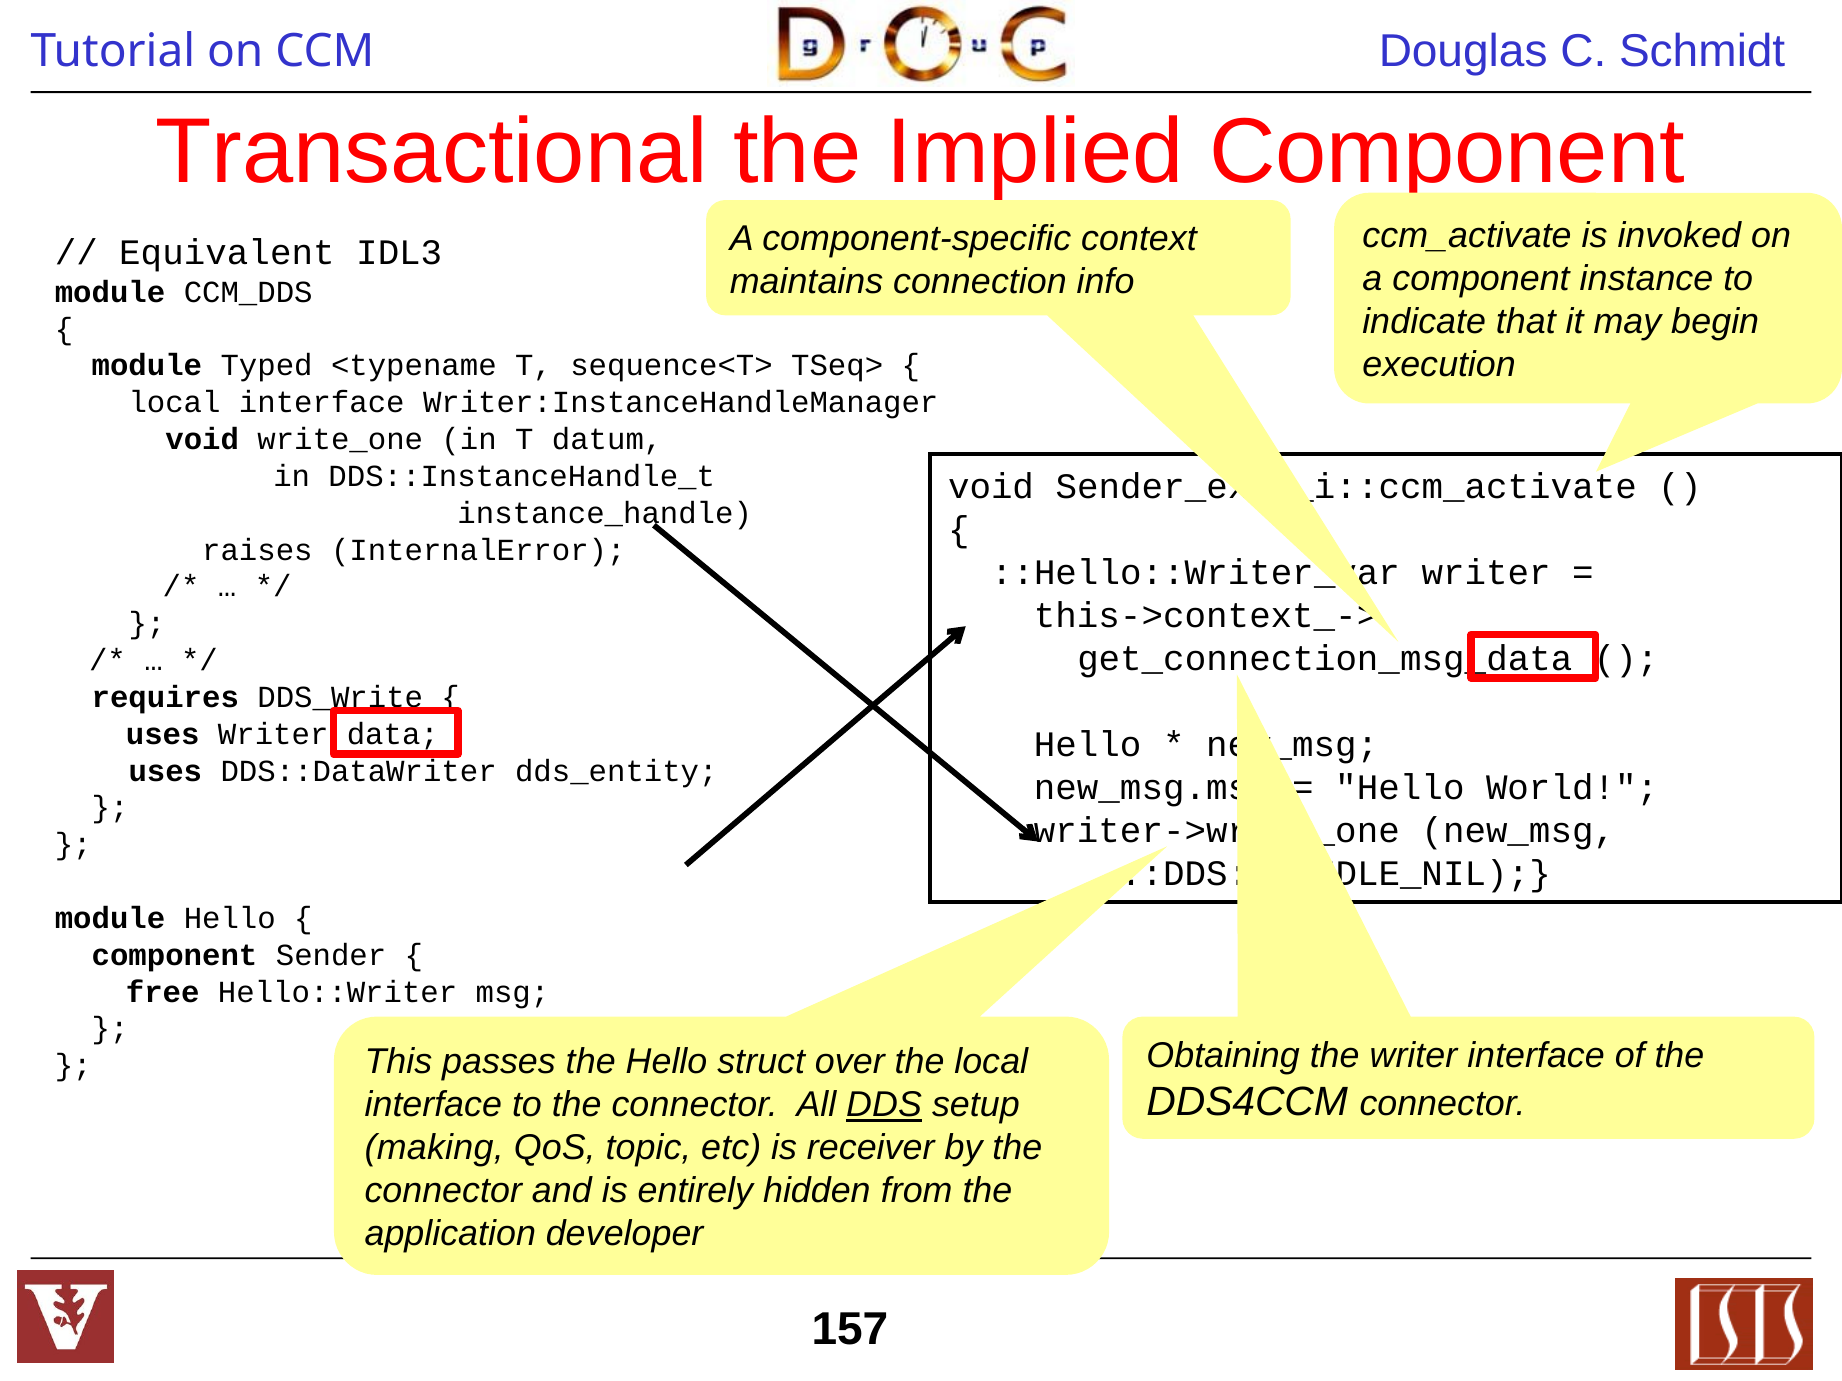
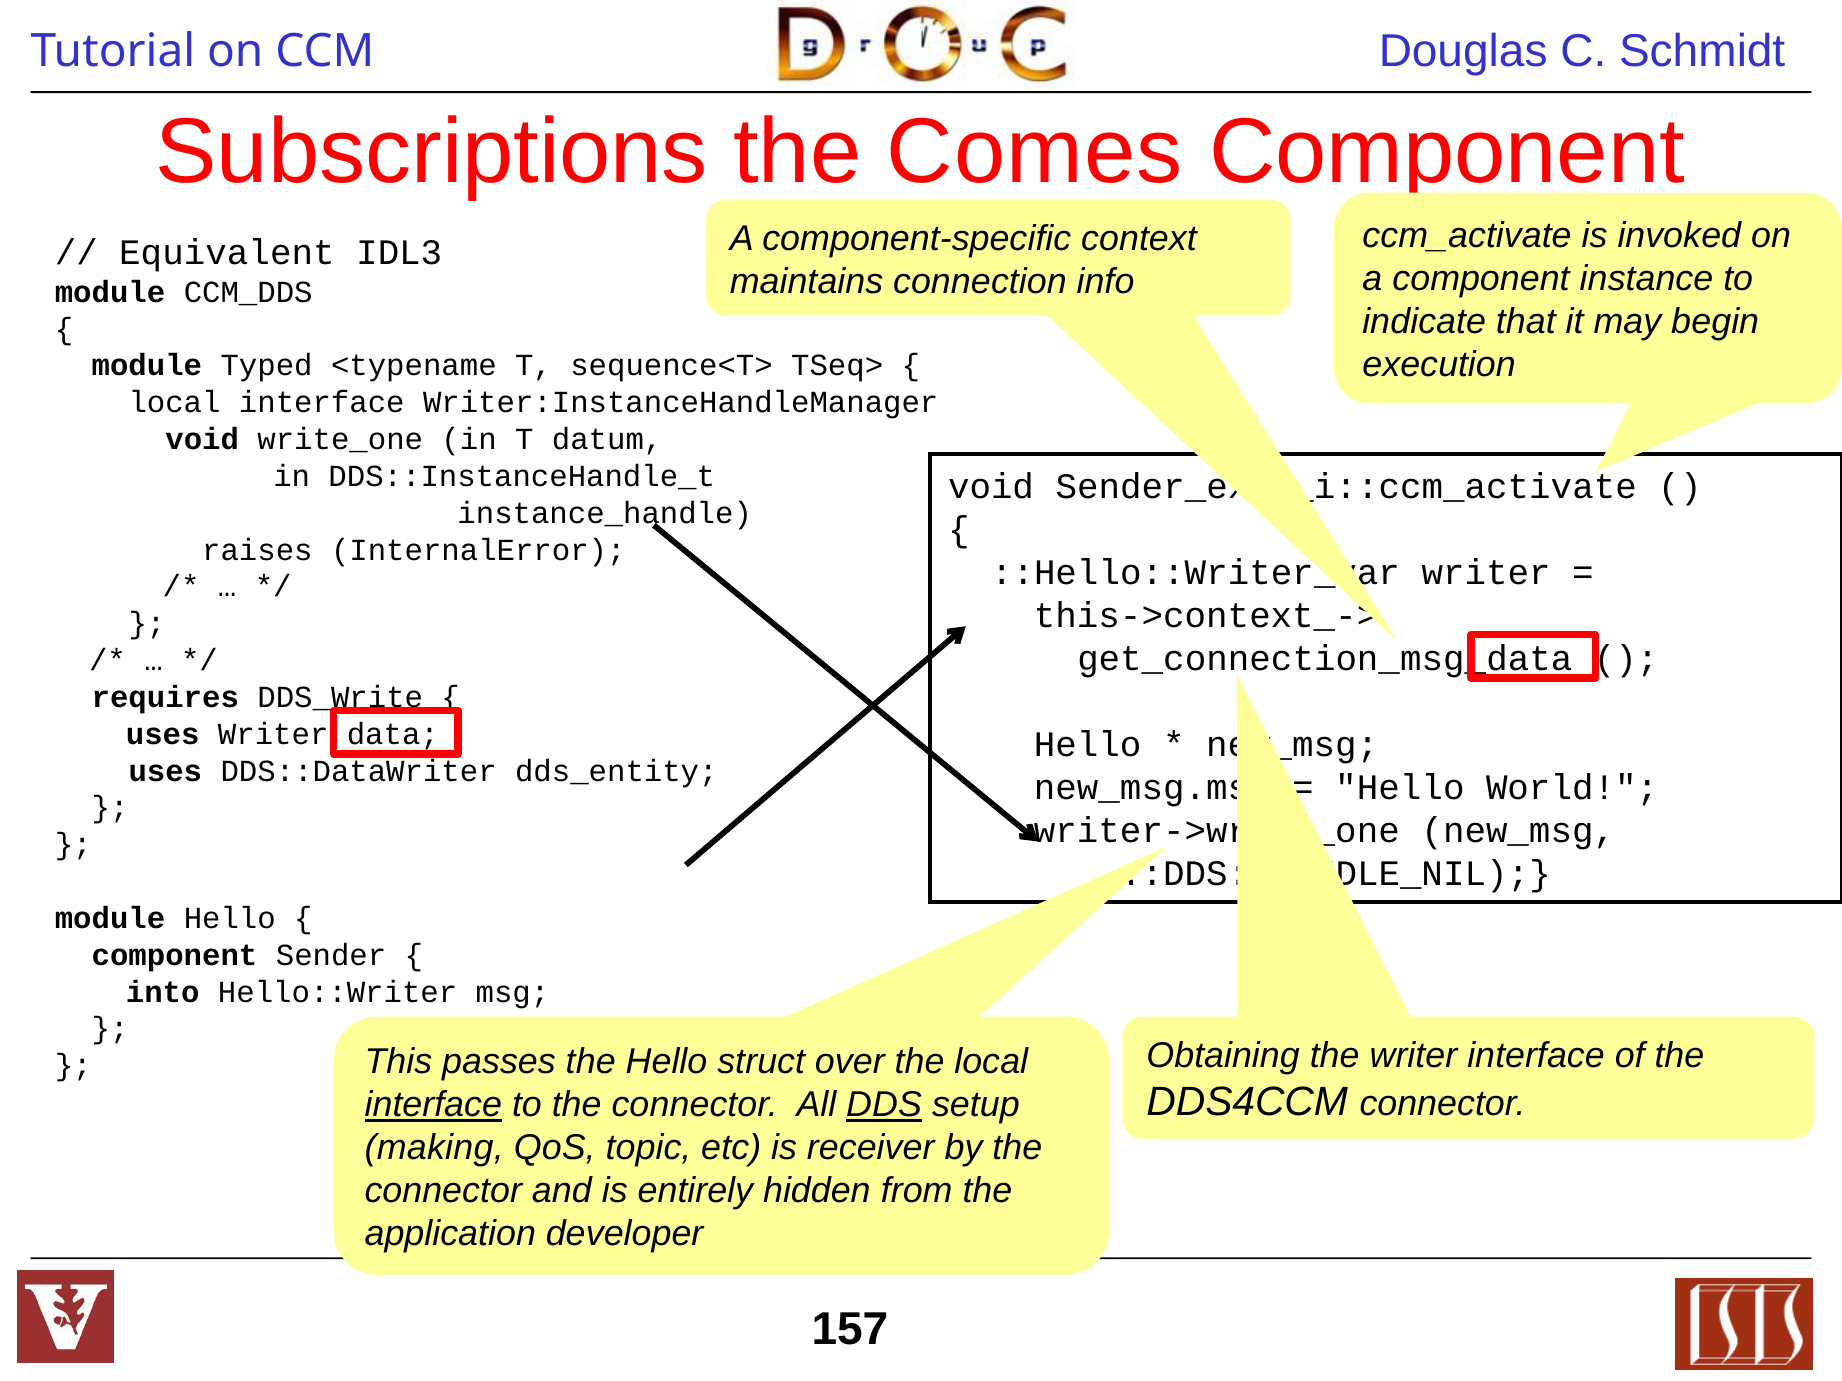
Transactional: Transactional -> Subscriptions (432, 152)
Implied: Implied -> Comes (1035, 152)
free: free -> into (163, 992)
interface underline: none -> present (433, 1106)
